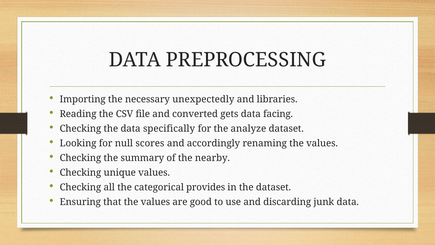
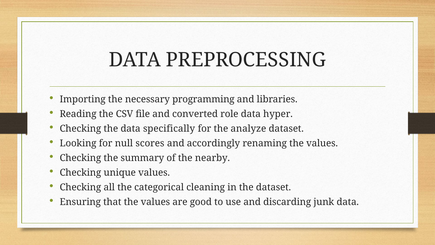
unexpectedly: unexpectedly -> programming (203, 99)
gets: gets -> role (229, 114)
facing: facing -> hyper (278, 114)
provides: provides -> cleaning (206, 187)
